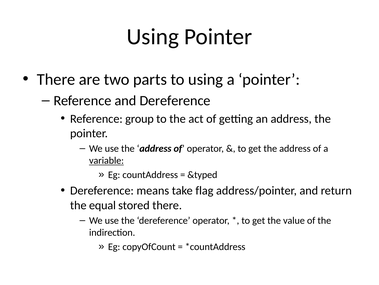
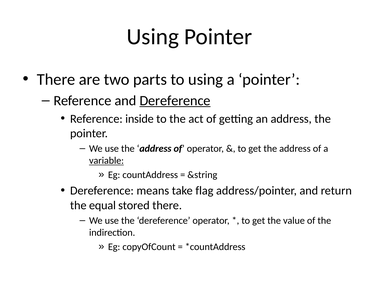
Dereference underline: none -> present (175, 100)
group: group -> inside (139, 118)
&typed: &typed -> &string (202, 174)
